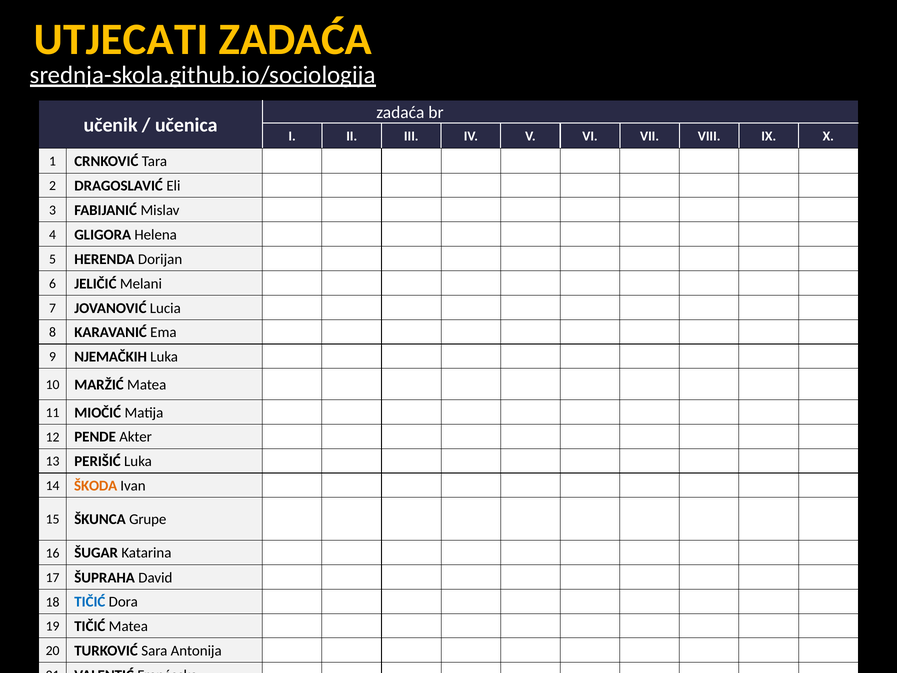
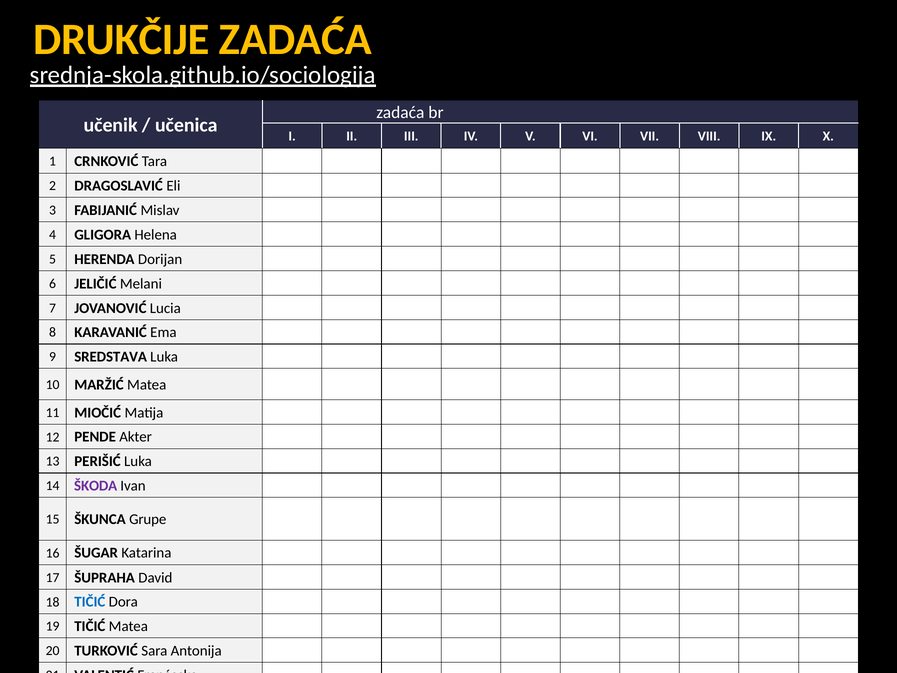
UTJECATI: UTJECATI -> DRUKČIJE (122, 40)
NJEMAČKIH: NJEMAČKIH -> SREDSTAVA (111, 357)
ŠKODA colour: orange -> purple (96, 486)
